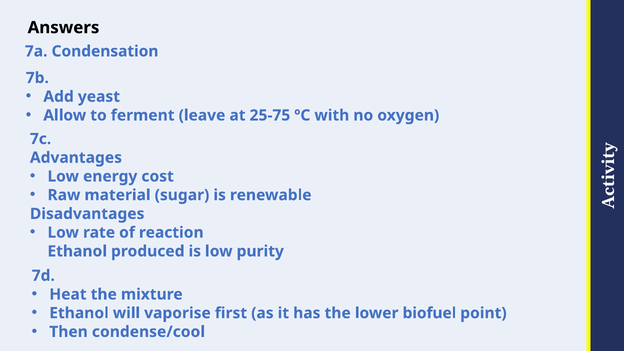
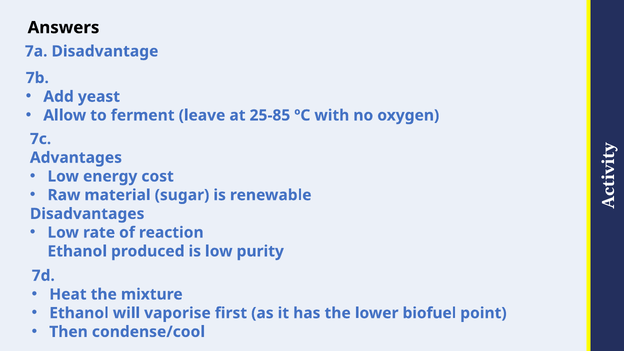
Condensation: Condensation -> Disadvantage (105, 51)
25-75: 25-75 -> 25-85 (270, 115)
